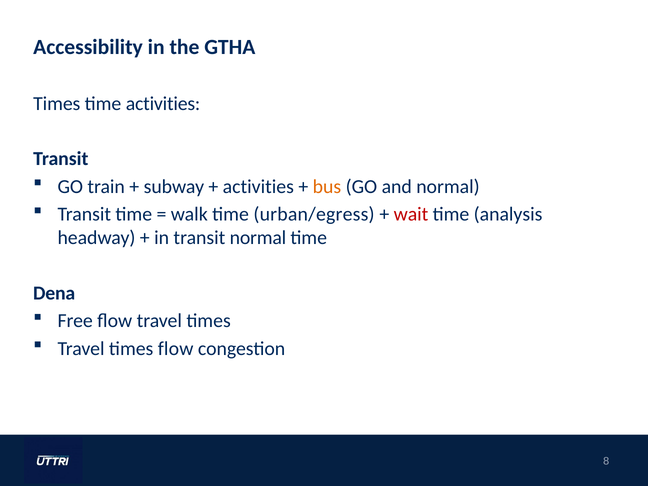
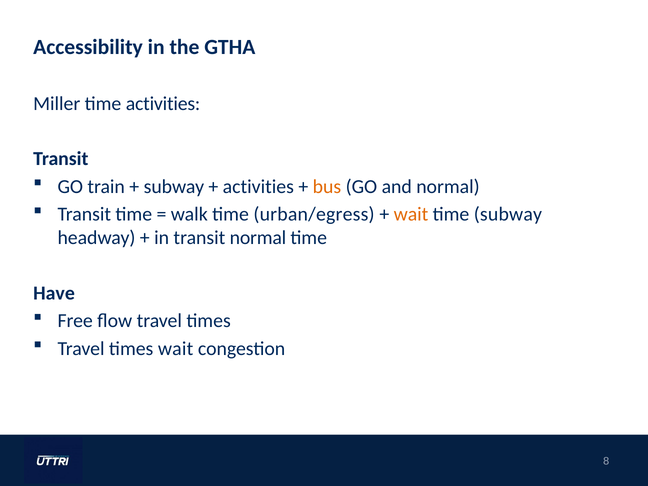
Times: Times -> Miller (57, 103)
wait colour: red -> orange (411, 214)
time analysis: analysis -> subway (508, 214)
Dena: Dena -> Have (54, 293)
times flow: flow -> wait (176, 349)
